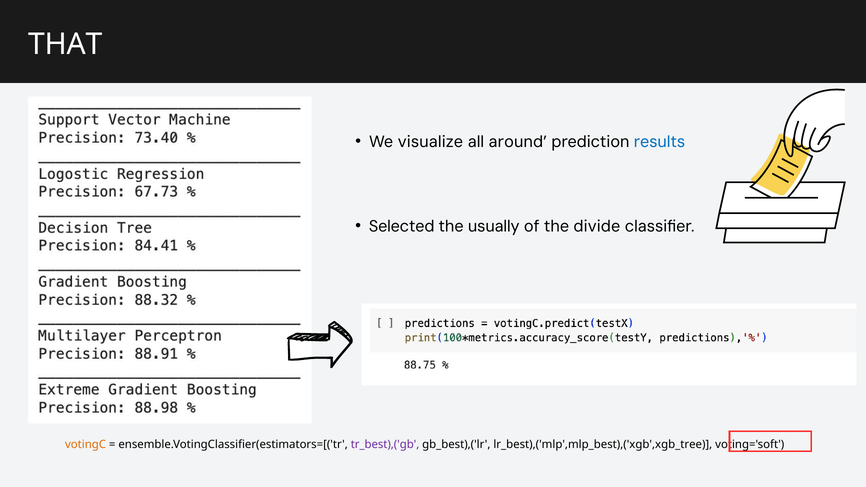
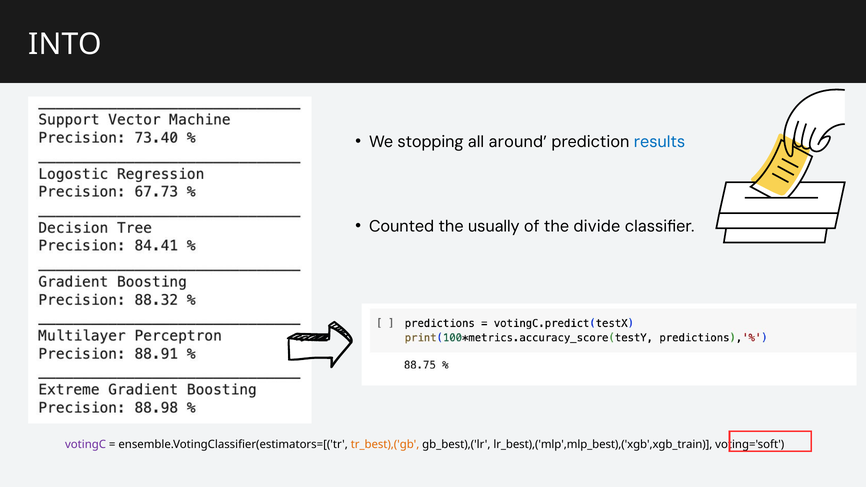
THAT: THAT -> INTO (65, 45)
visualize: visualize -> stopping (431, 142)
Selected: Selected -> Counted (402, 226)
votingC colour: orange -> purple (86, 445)
tr_best),('gb colour: purple -> orange (385, 445)
lr_best),('mlp',mlp_best),('xgb',xgb_tree: lr_best),('mlp',mlp_best),('xgb',xgb_tree -> lr_best),('mlp',mlp_best),('xgb',xgb_train (603, 445)
